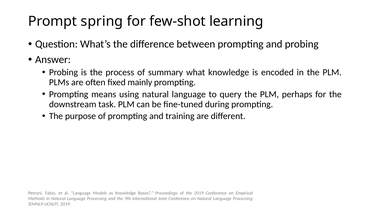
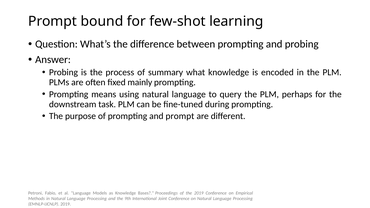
spring: spring -> bound (102, 21)
and training: training -> prompt (180, 116)
